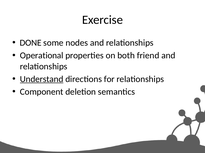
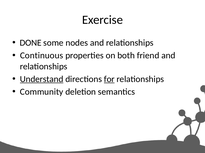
Operational: Operational -> Continuous (42, 56)
for underline: none -> present (109, 79)
Component: Component -> Community (42, 92)
